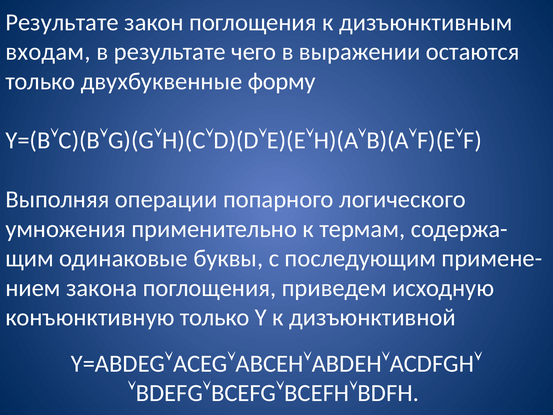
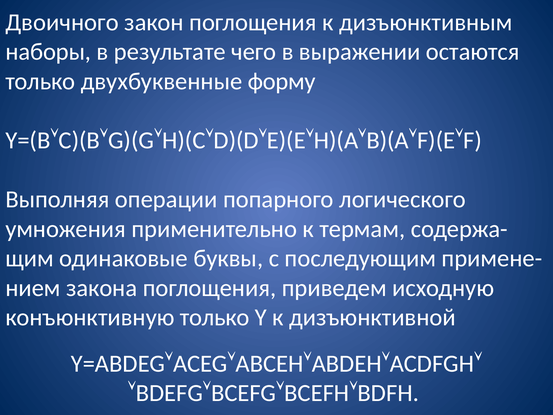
Результате: Результате -> Двоичного (62, 22)
входам: входам -> наборы (48, 52)
